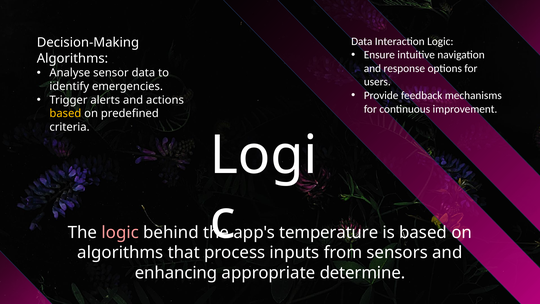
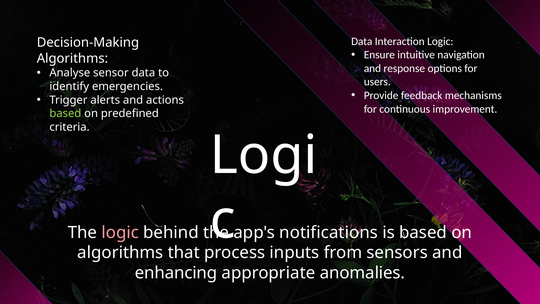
based colour: yellow -> light green (65, 113)
temperature: temperature -> notifications (329, 232)
determine: determine -> anomalies (362, 273)
